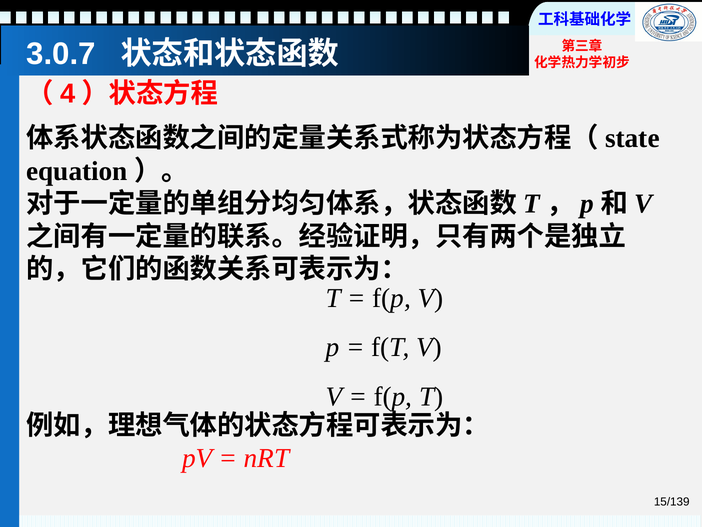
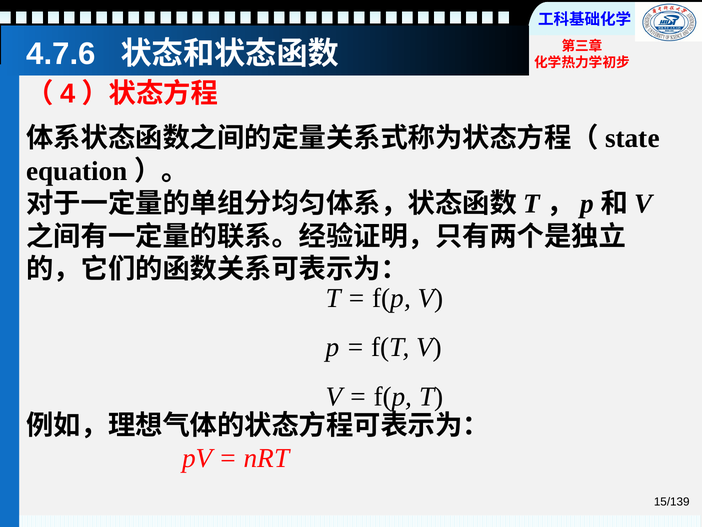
3.0.7: 3.0.7 -> 4.7.6 (61, 54)
